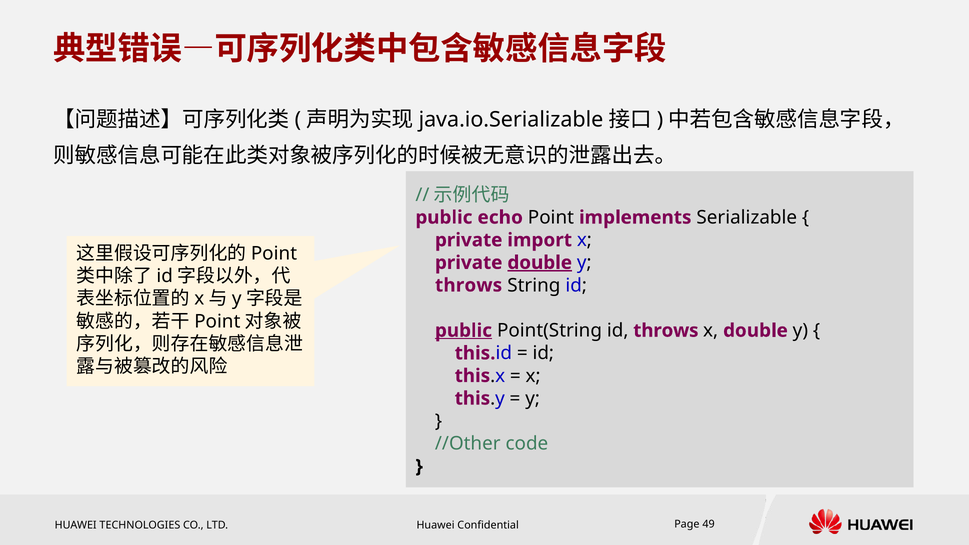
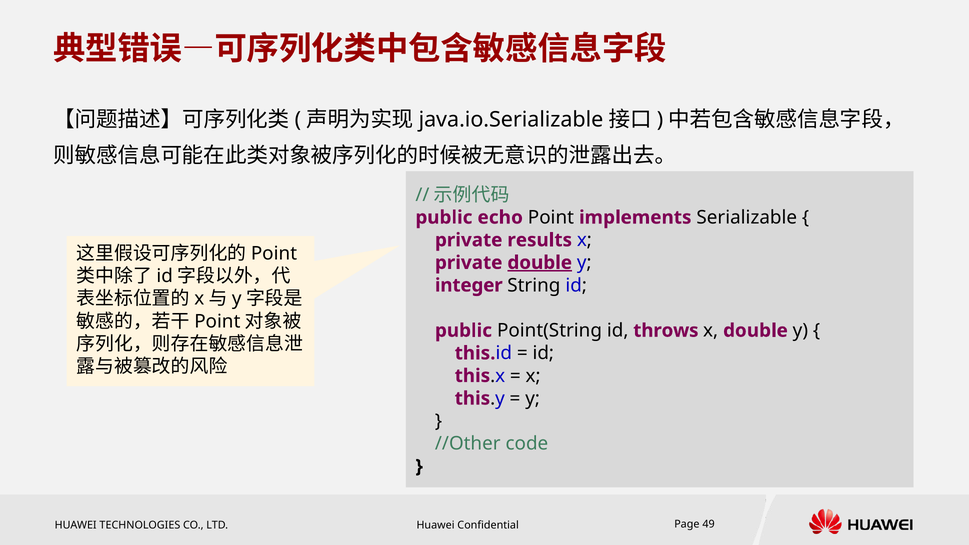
import: import -> results (540, 240)
throws: throws -> integer (469, 285)
public underline: present -> none (463, 331)
